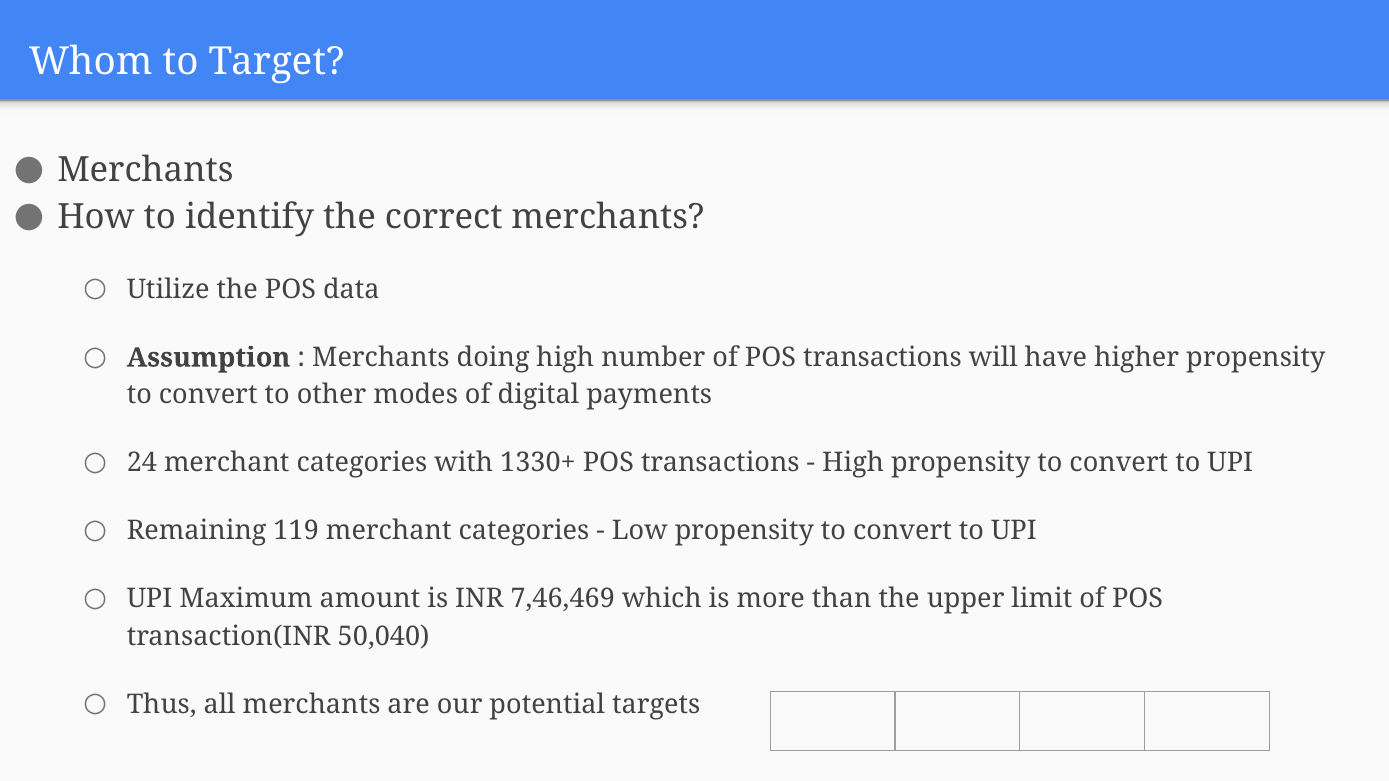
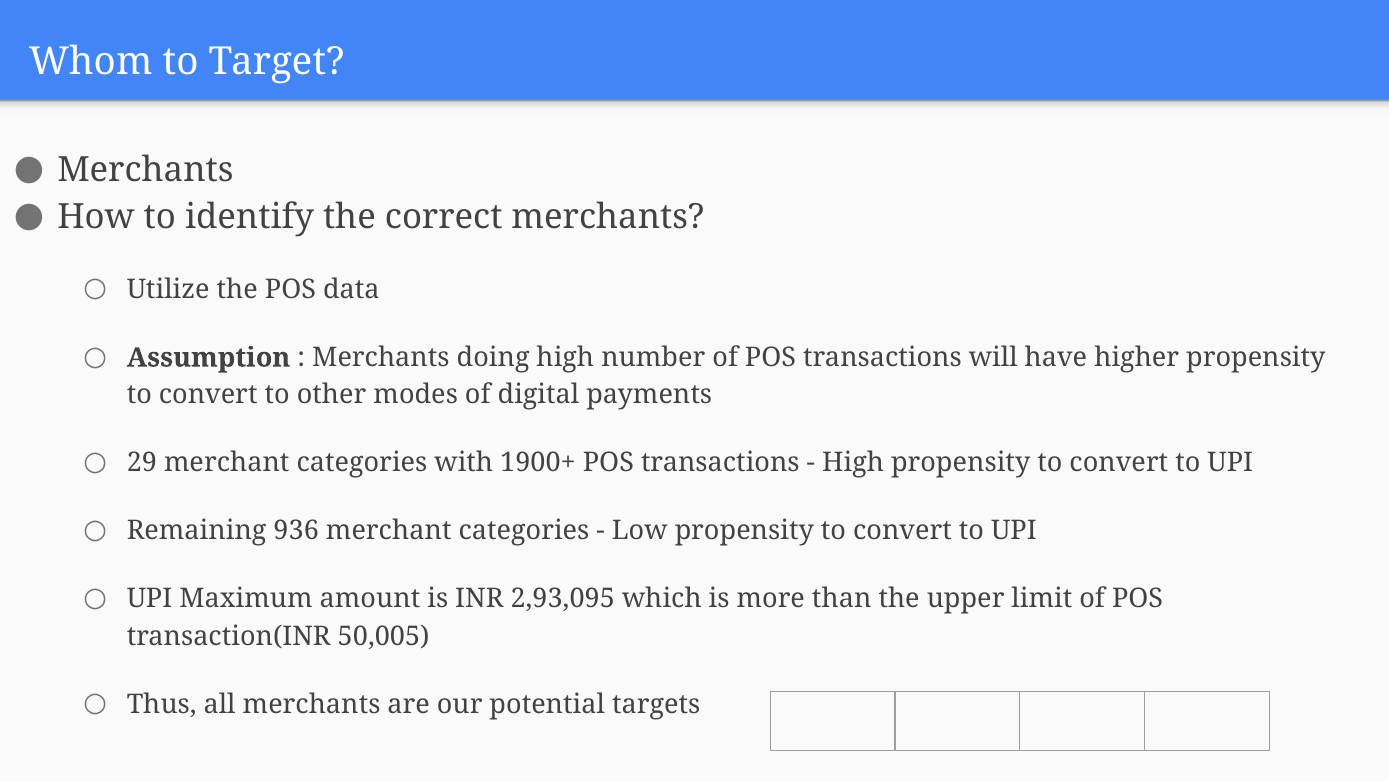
24: 24 -> 29 (142, 463)
1330+: 1330+ -> 1900+ (538, 463)
119: 119 -> 936 (296, 531)
7,46,469: 7,46,469 -> 2,93,095 (563, 599)
50,040: 50,040 -> 50,005 (384, 637)
